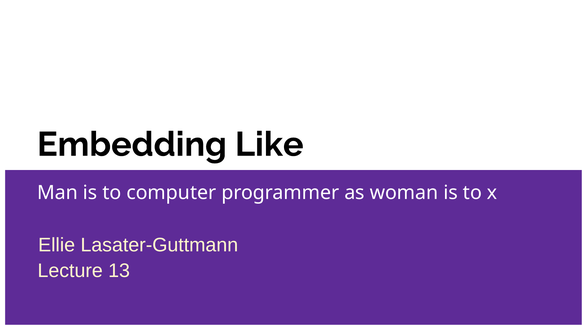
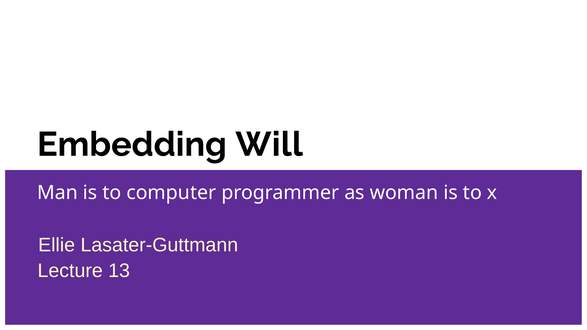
Like: Like -> Will (269, 145)
